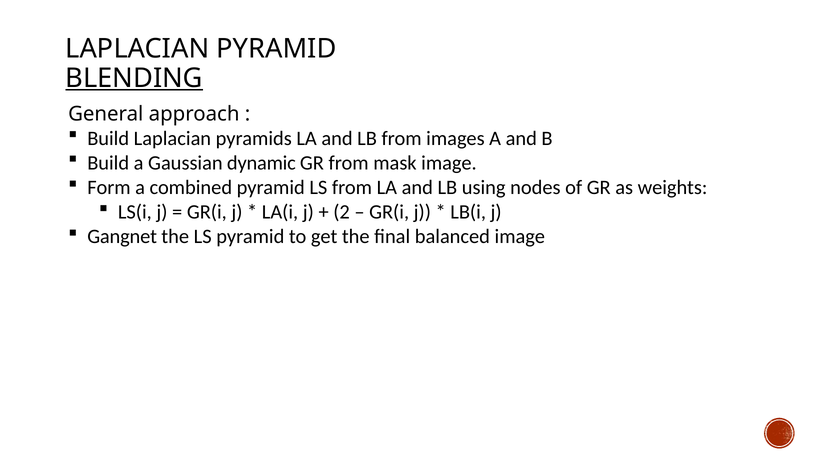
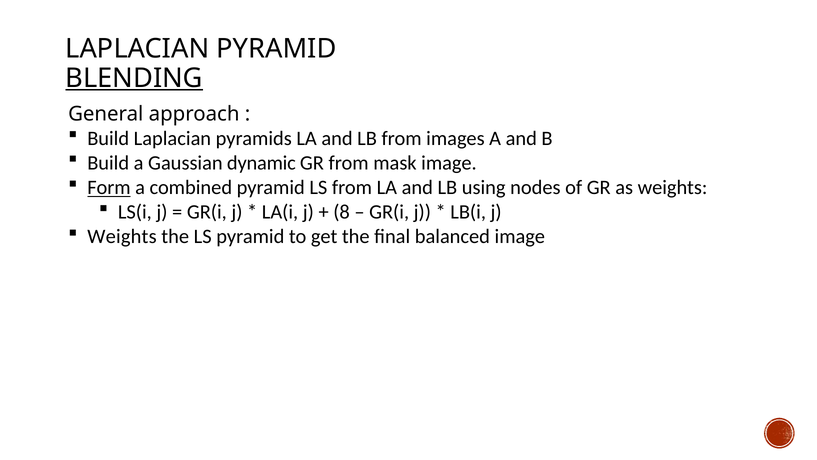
Form underline: none -> present (109, 187)
2: 2 -> 8 (342, 212)
Gangnet: Gangnet -> Weights (122, 236)
